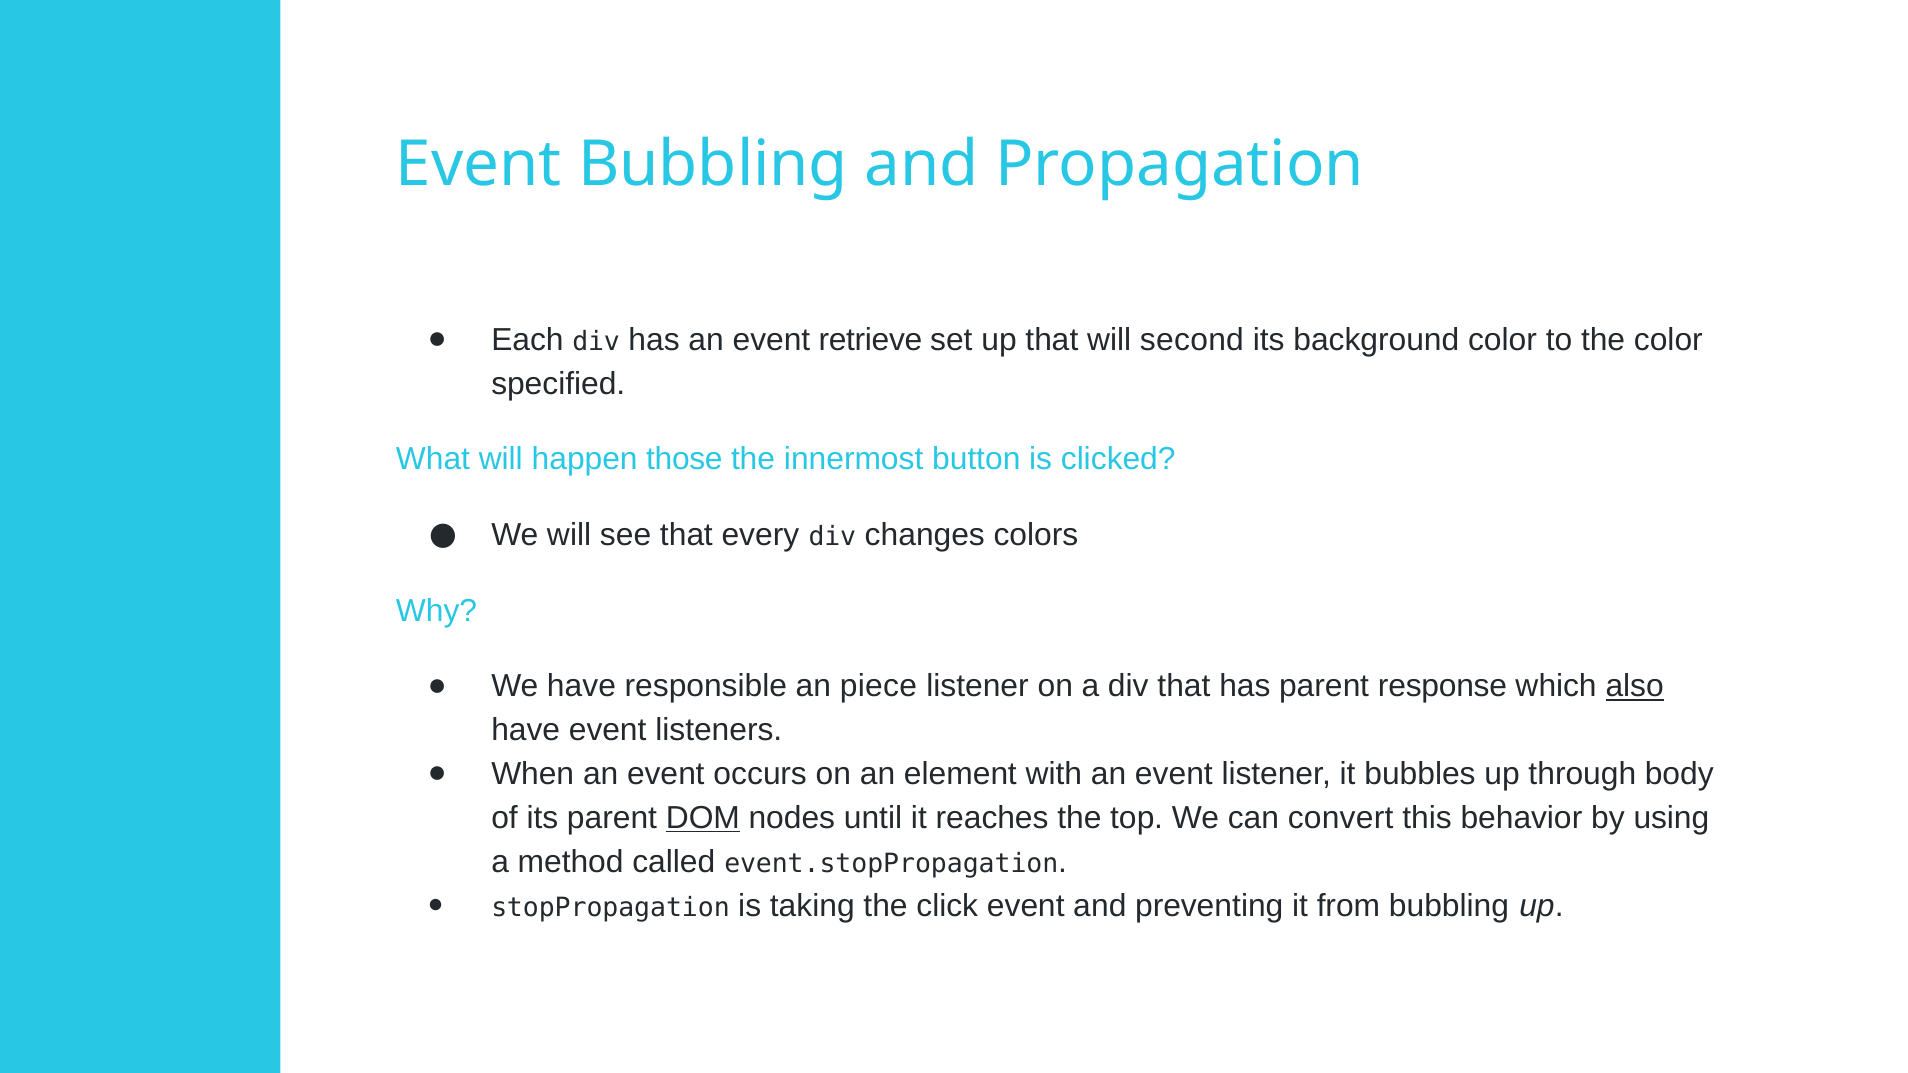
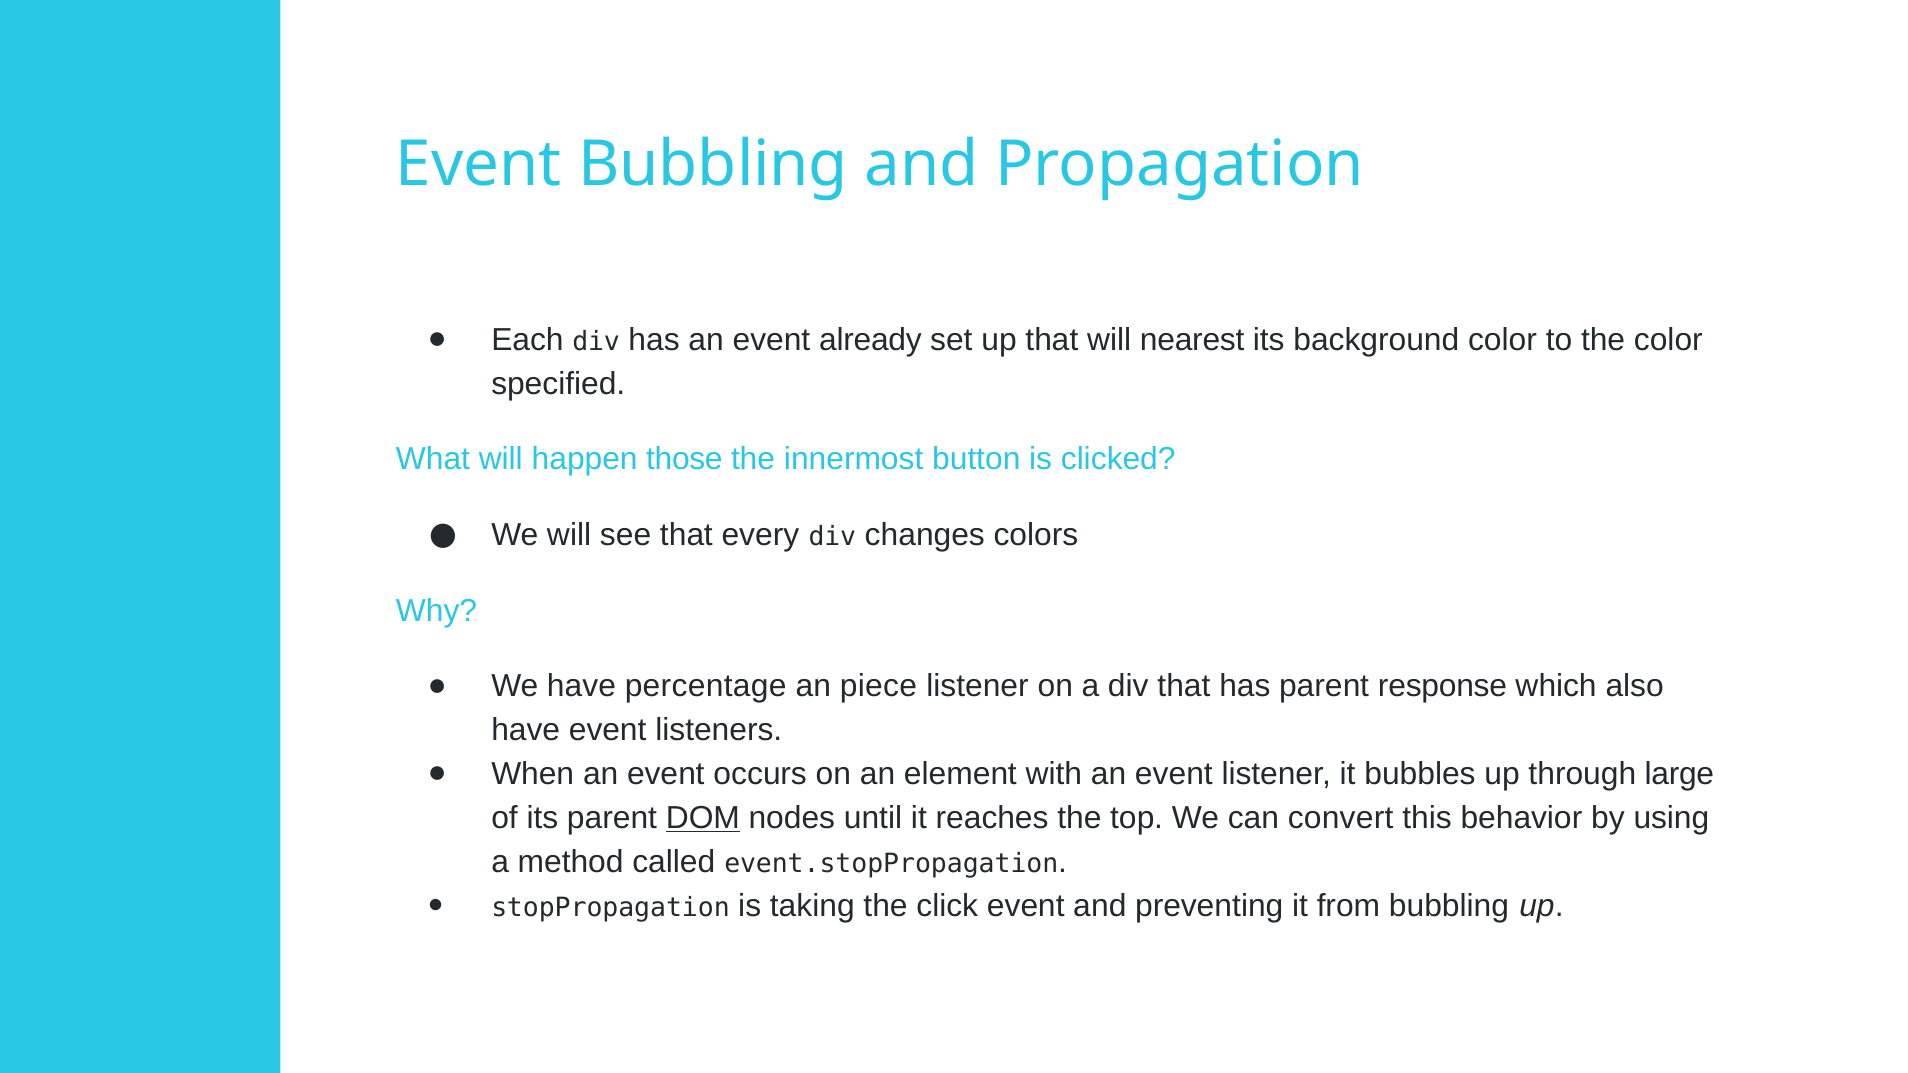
retrieve: retrieve -> already (870, 340)
second: second -> nearest (1192, 340)
responsible: responsible -> percentage (706, 686)
also underline: present -> none (1635, 686)
body: body -> large (1679, 774)
